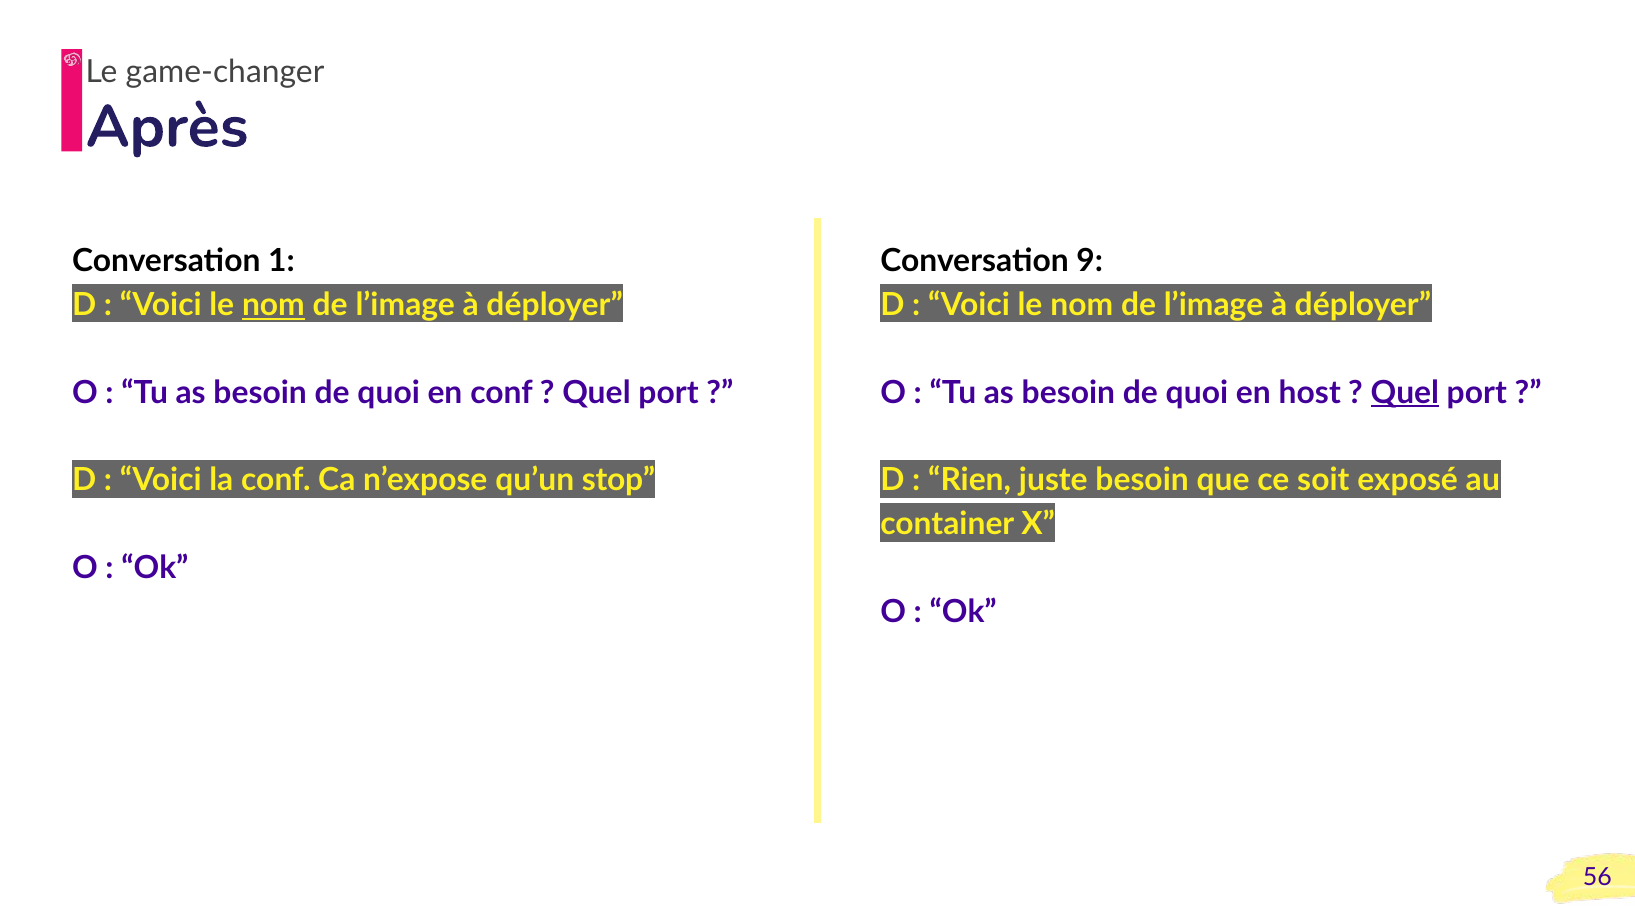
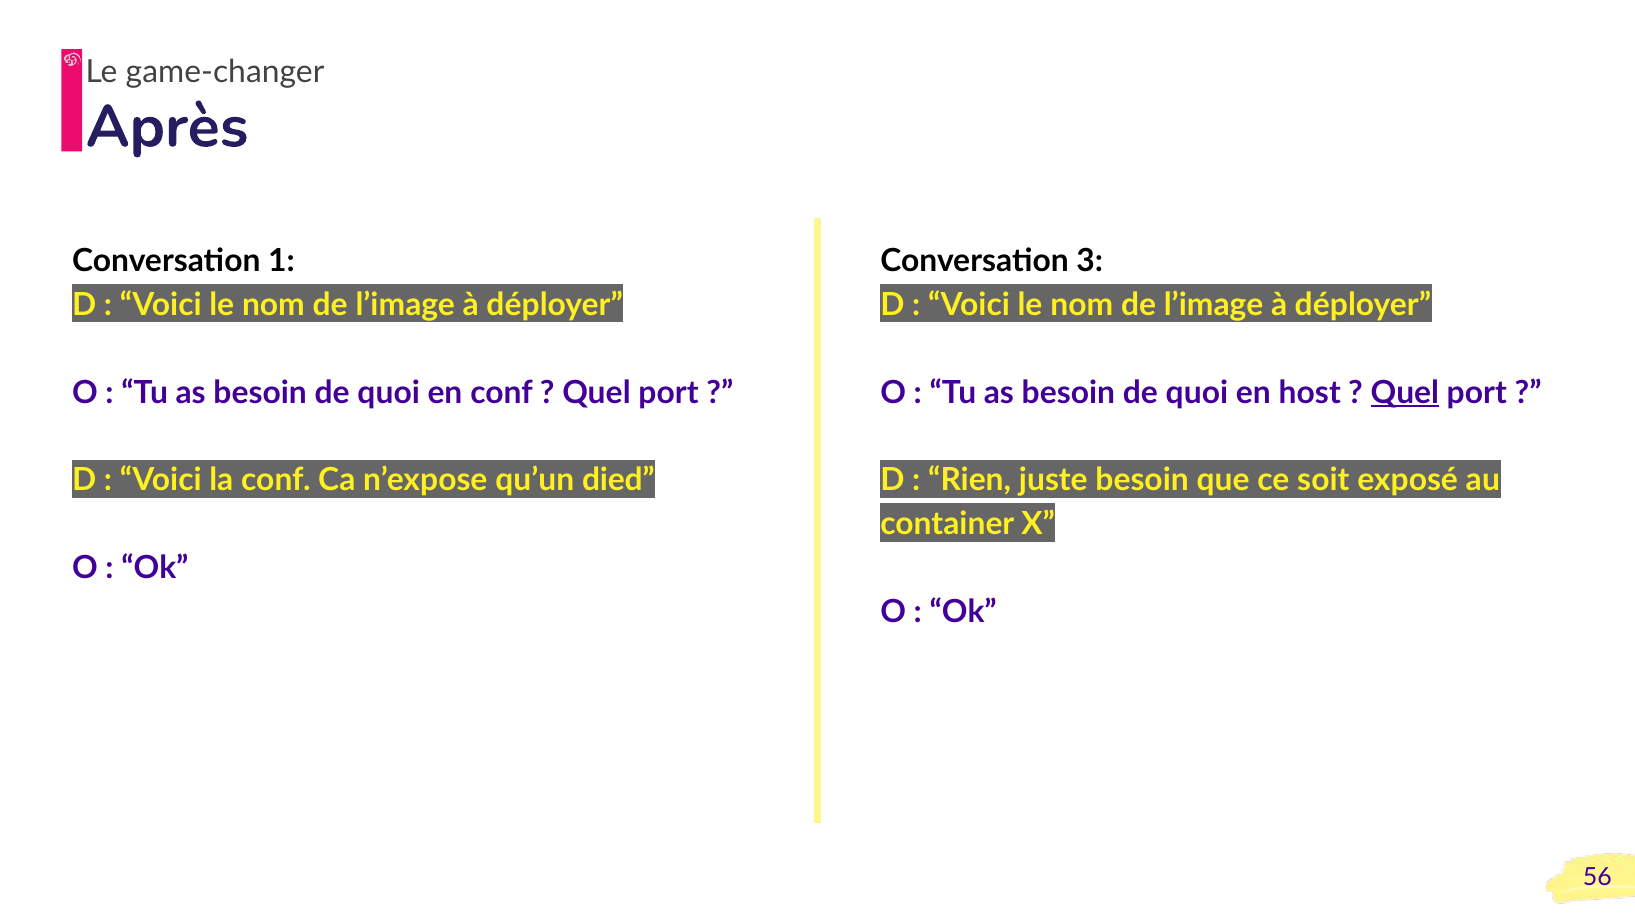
9: 9 -> 3 (1090, 261)
nom underline: present -> none (273, 305)
stop: stop -> died (618, 480)
